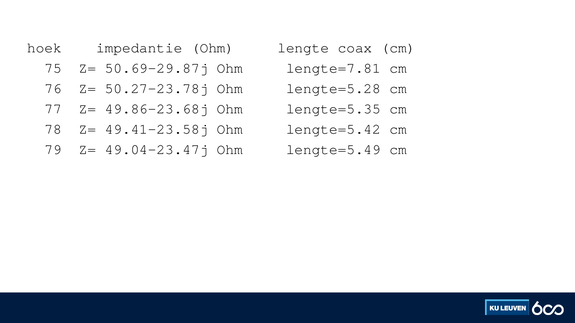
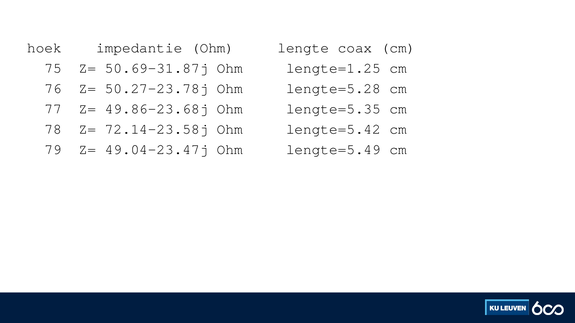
50.69-29.87j: 50.69-29.87j -> 50.69-31.87j (157, 68)
lengte=7.81: lengte=7.81 -> lengte=1.25 (333, 68)
49.41-23.58j: 49.41-23.58j -> 72.14-23.58j (157, 129)
